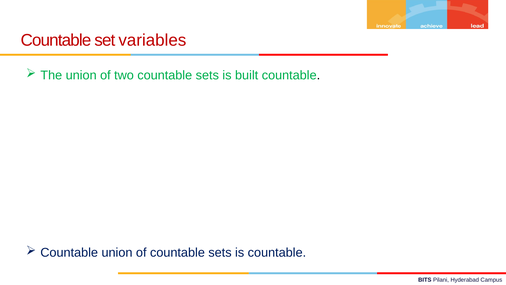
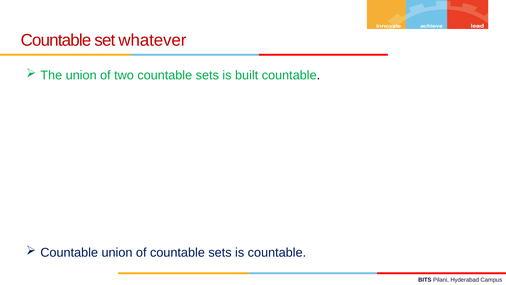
variables: variables -> whatever (152, 40)
